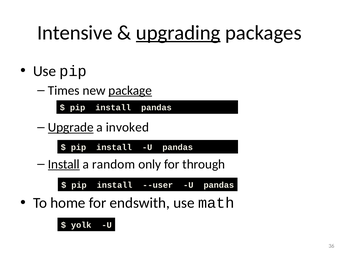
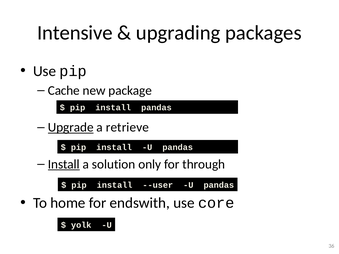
upgrading underline: present -> none (178, 33)
Times: Times -> Cache (64, 91)
package underline: present -> none (130, 91)
invoked: invoked -> retrieve (127, 128)
random: random -> solution (114, 164)
math: math -> core (216, 203)
